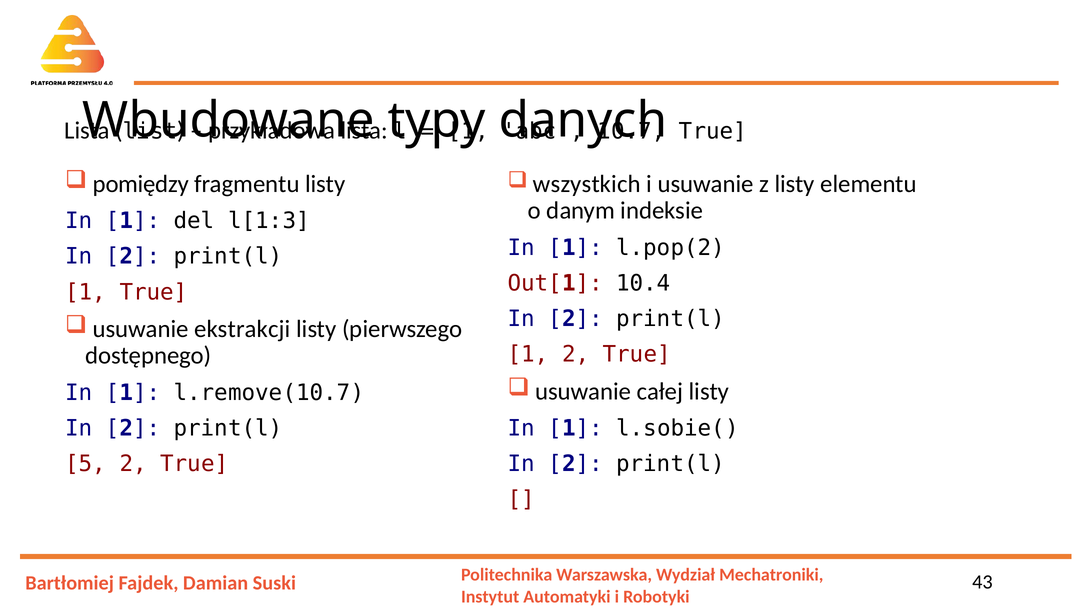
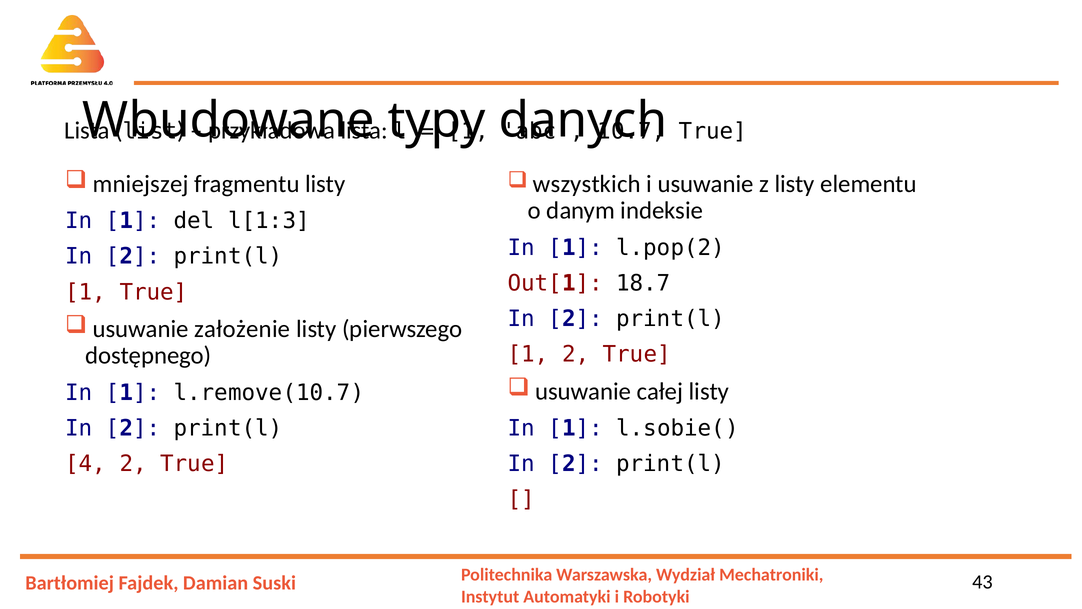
pomiędzy: pomiędzy -> mniejszej (141, 184)
10.4: 10.4 -> 18.7 (643, 283)
ekstrakcji: ekstrakcji -> założenie (242, 329)
5: 5 -> 4 (85, 464)
